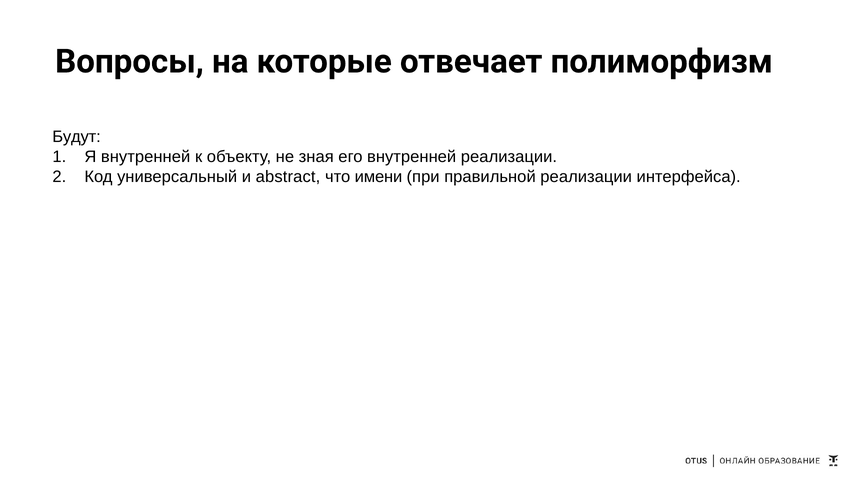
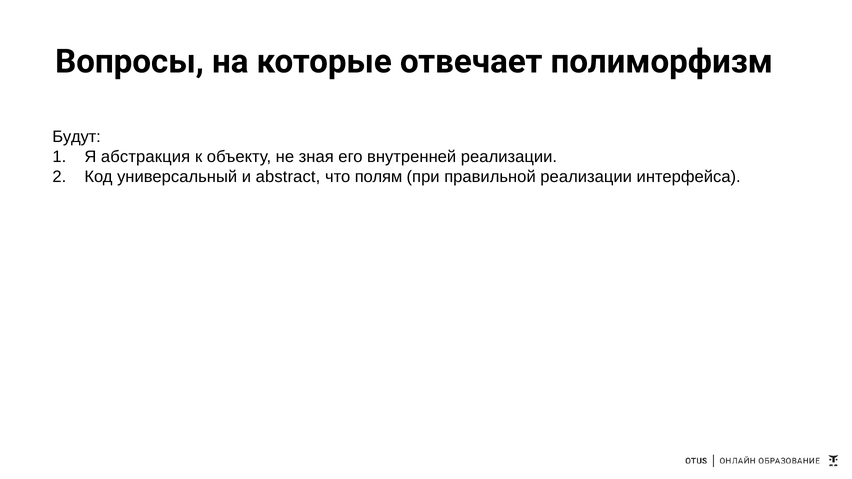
Я внутренней: внутренней -> абстракция (146, 157)
имени: имени -> полям (379, 177)
